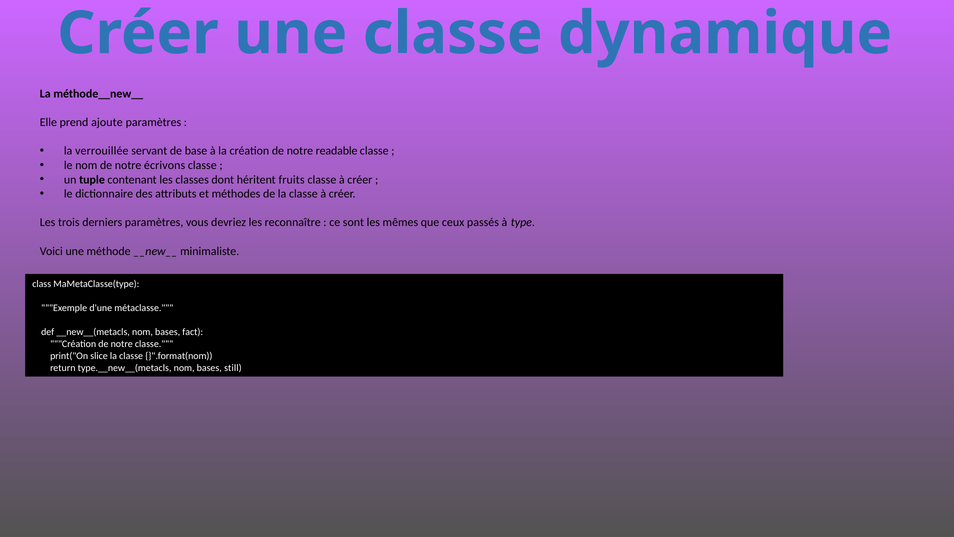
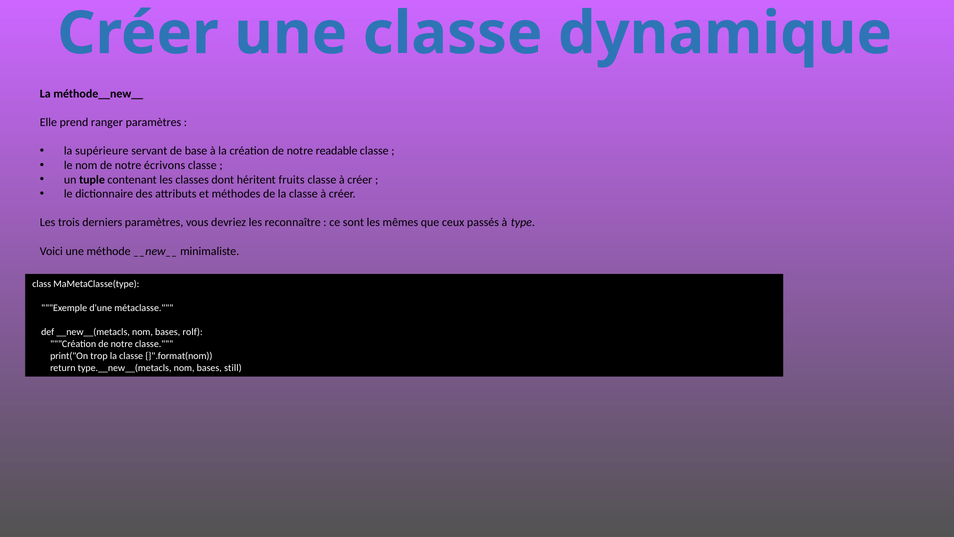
ajoute: ajoute -> ranger (107, 122)
verrouillée: verrouillée -> supérieure (102, 151)
fact: fact -> rolf (193, 332)
slice: slice -> trop (99, 356)
